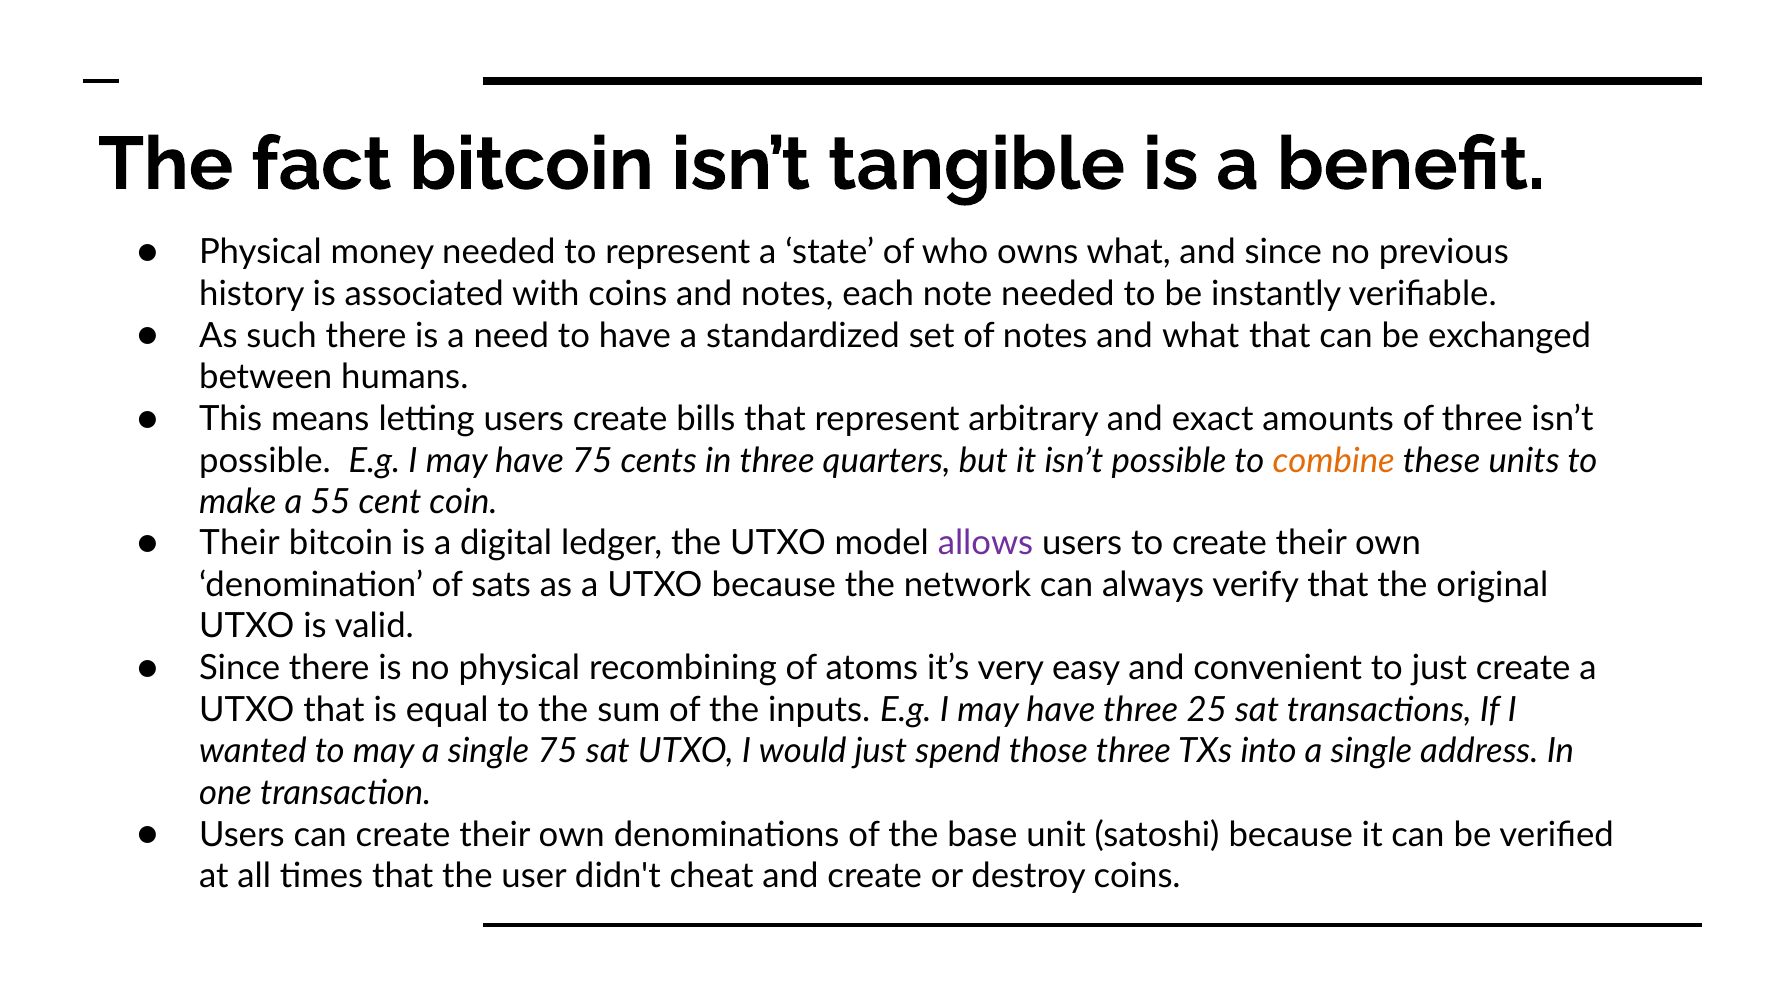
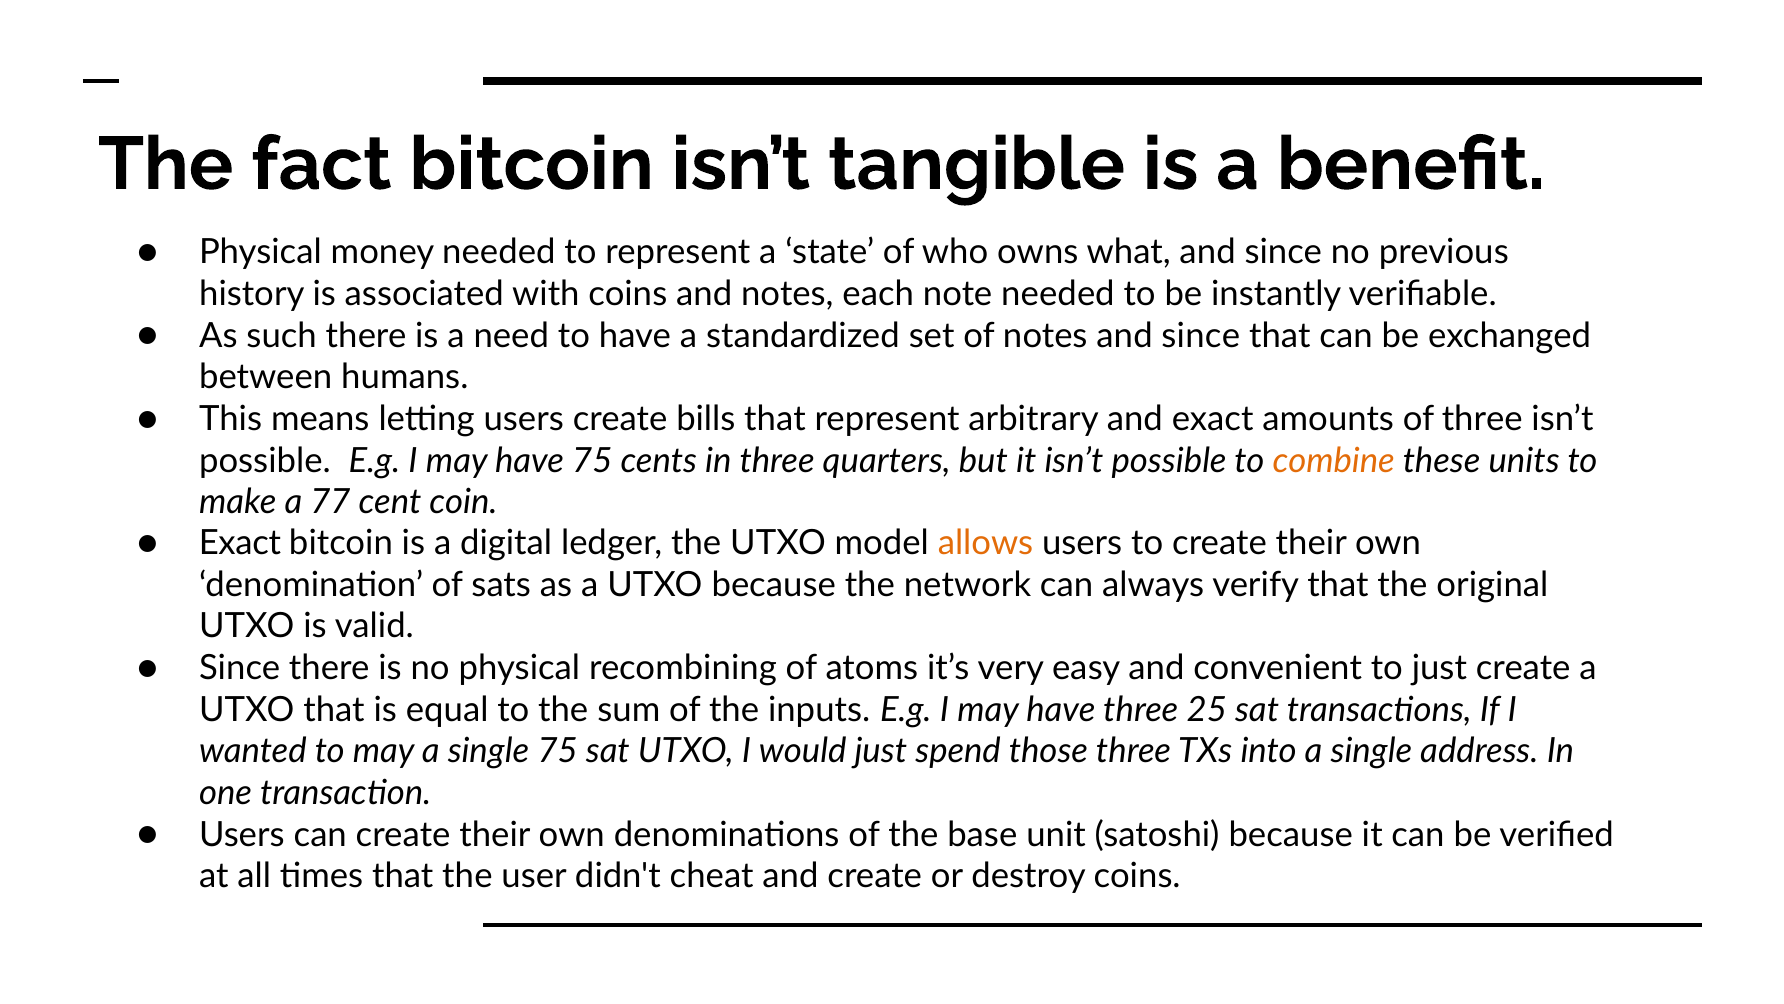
notes and what: what -> since (1201, 336)
55: 55 -> 77 (330, 502)
Their: Their -> Exact (240, 543)
allows colour: purple -> orange (986, 543)
